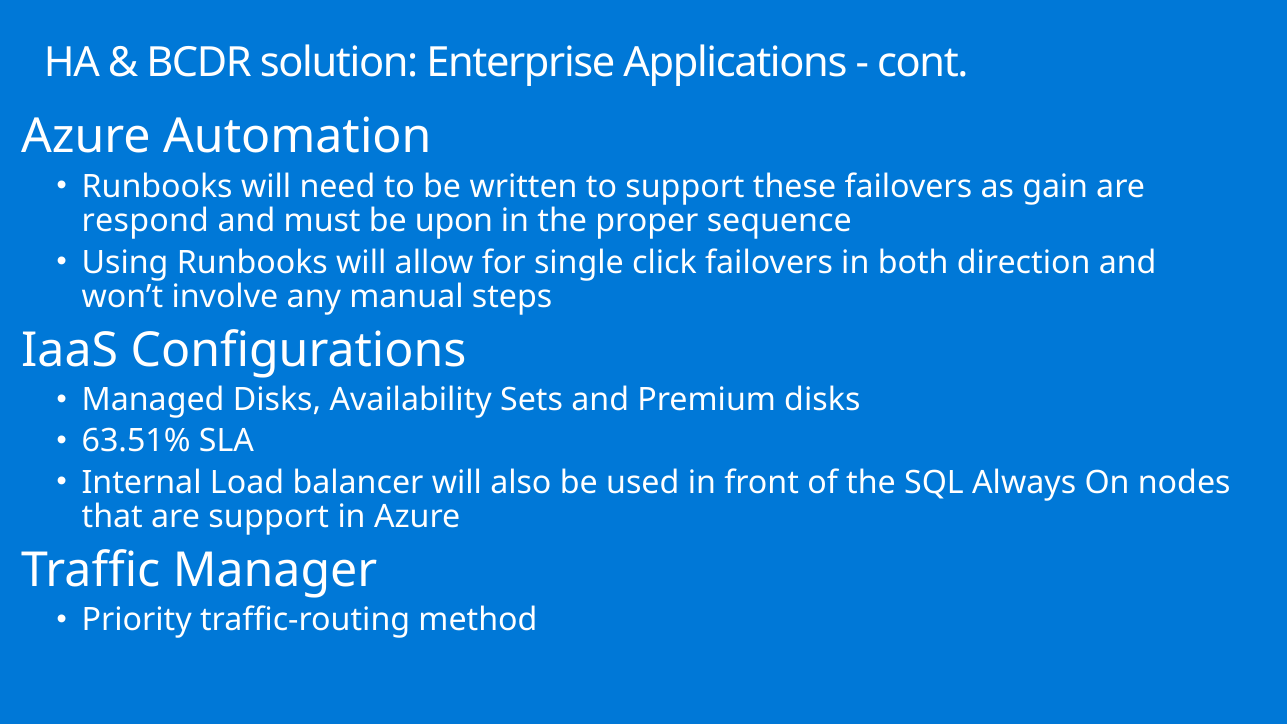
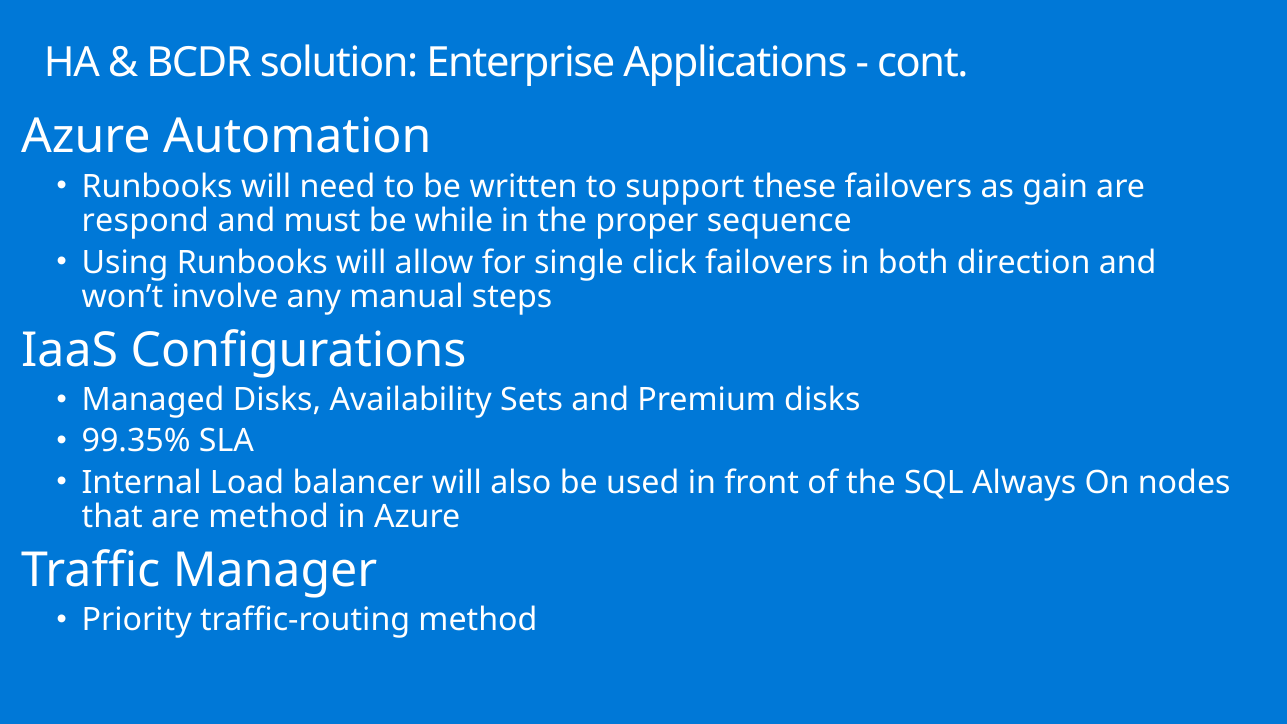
upon: upon -> while (454, 221)
63.51%: 63.51% -> 99.35% (136, 441)
are support: support -> method (269, 517)
